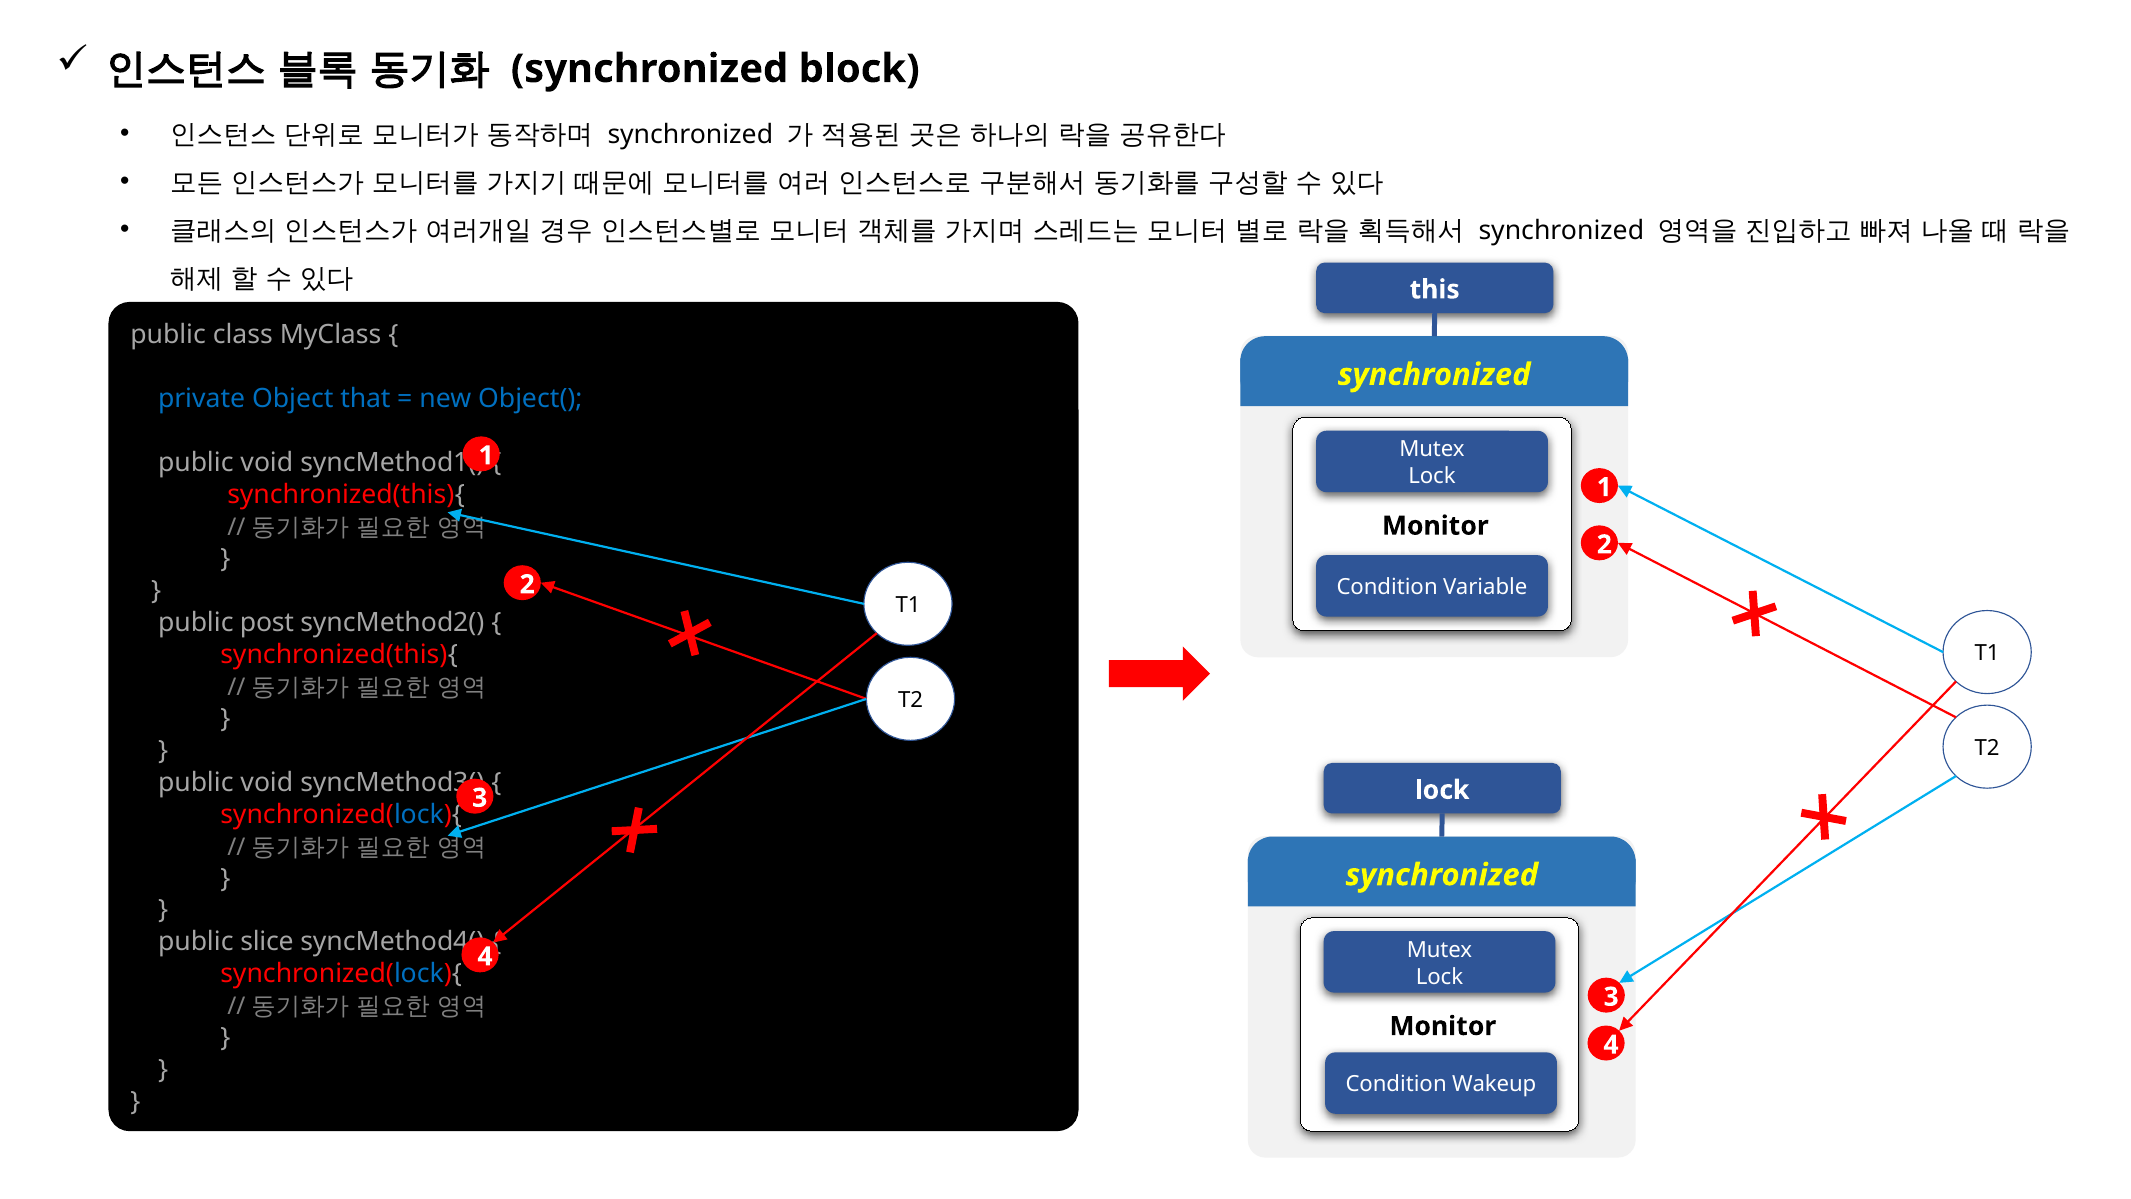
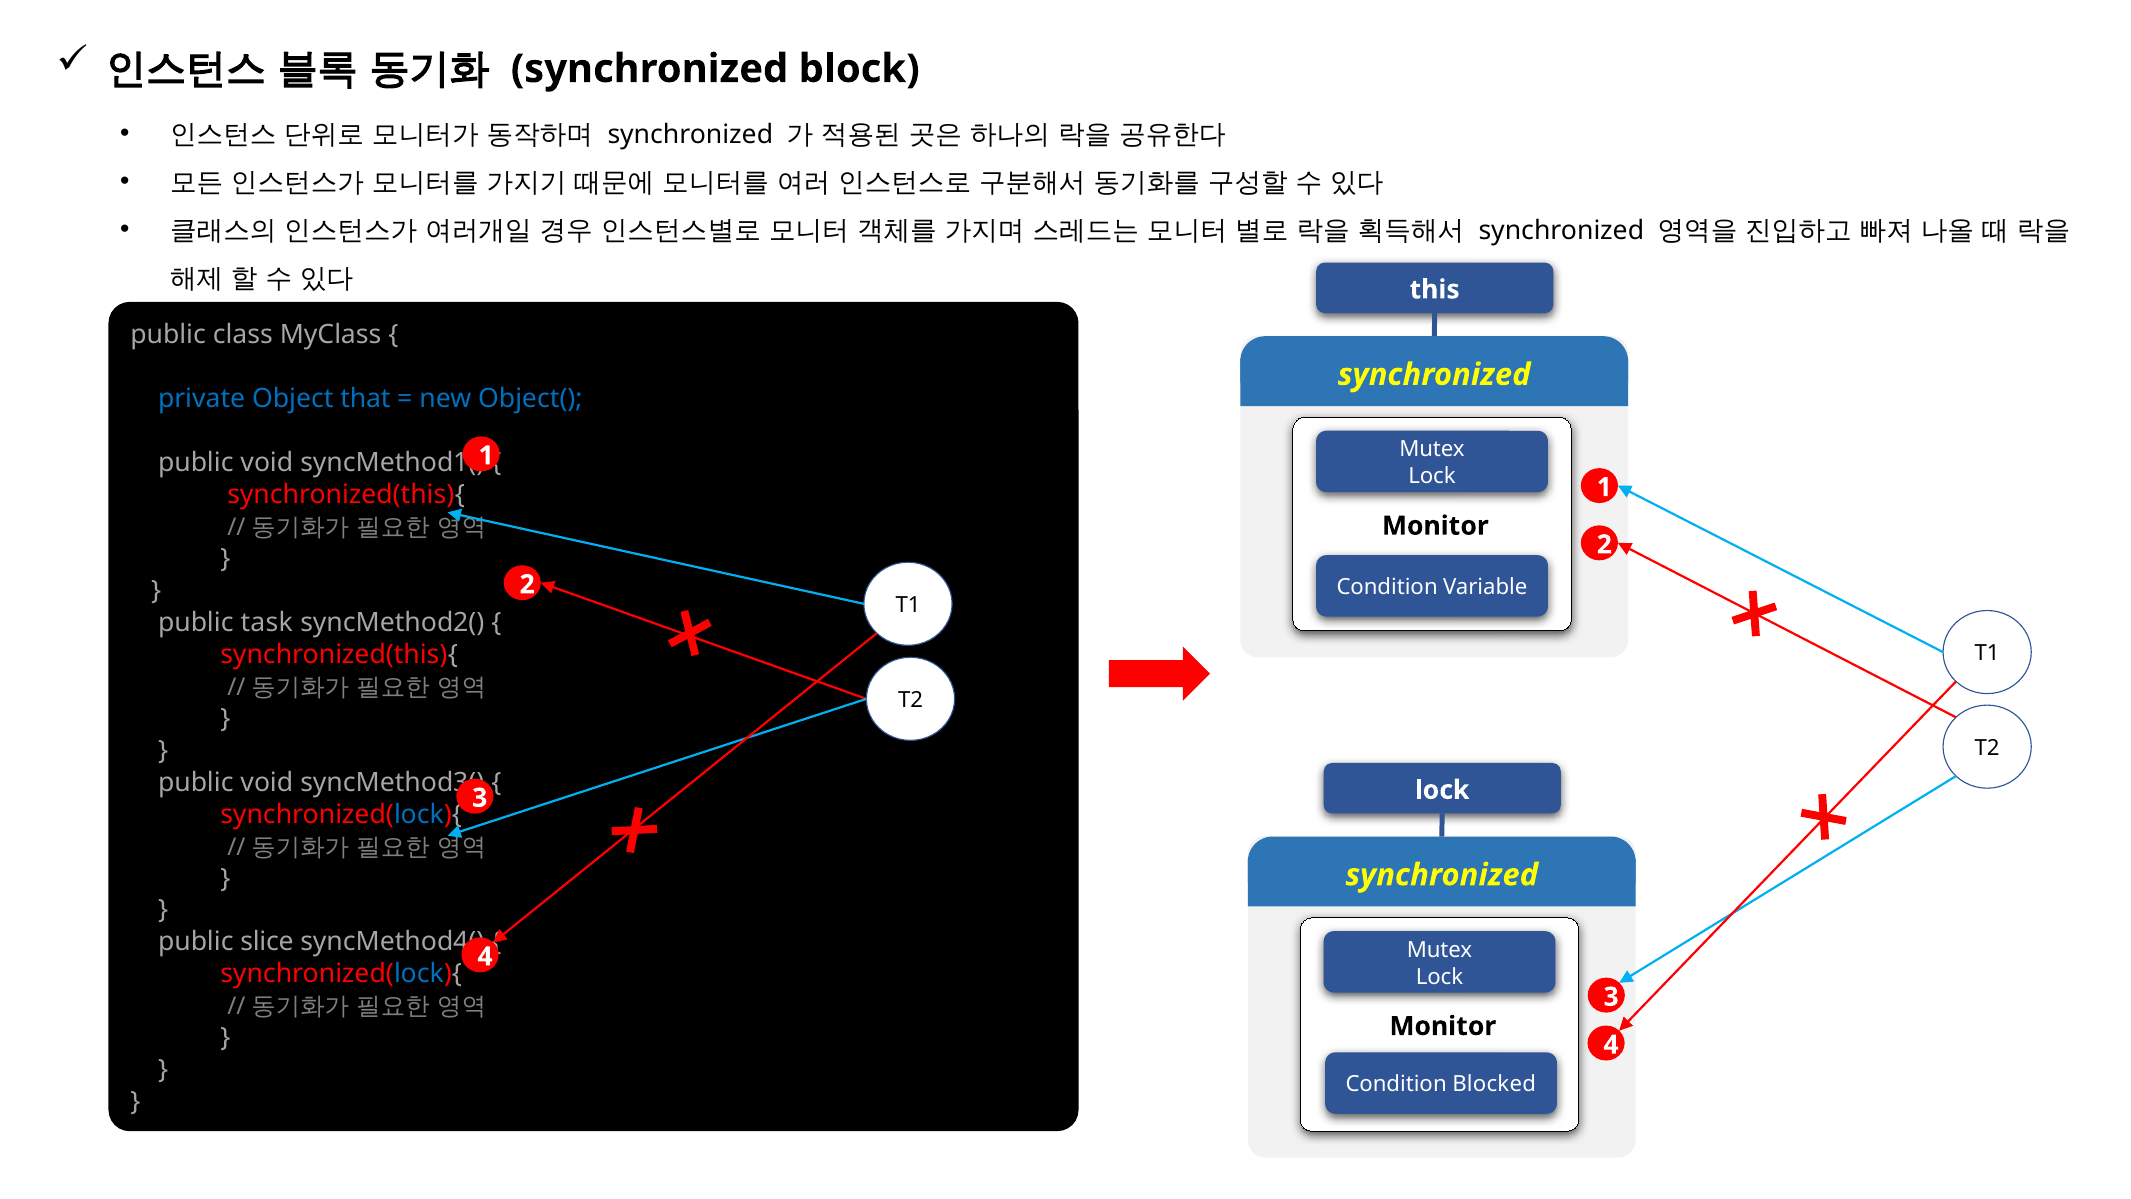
post: post -> task (267, 622)
Wakeup: Wakeup -> Blocked (1494, 1084)
